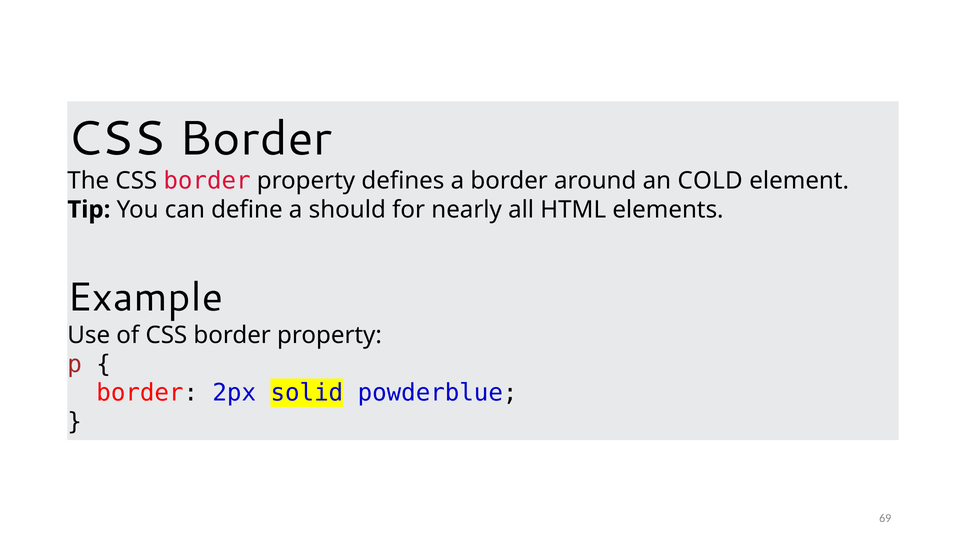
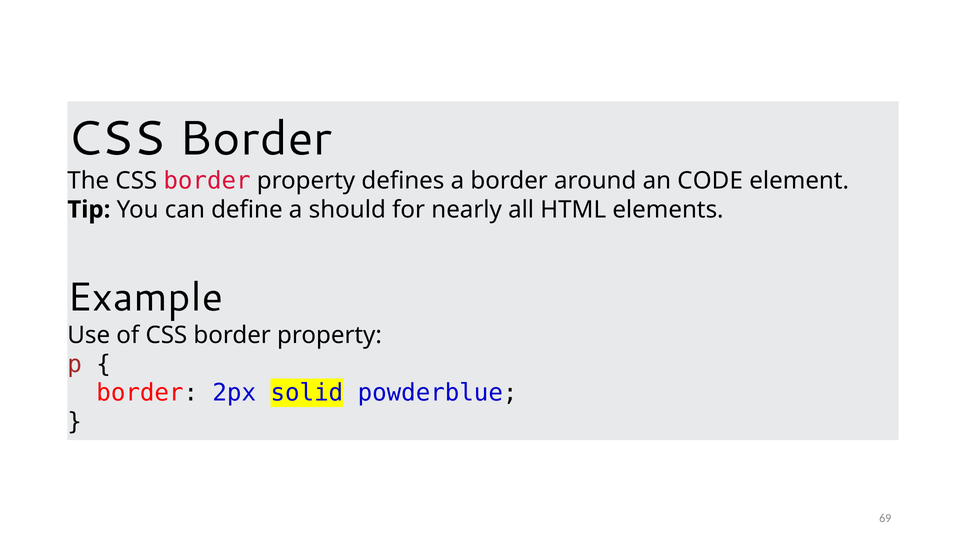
COLD: COLD -> CODE (710, 181)
